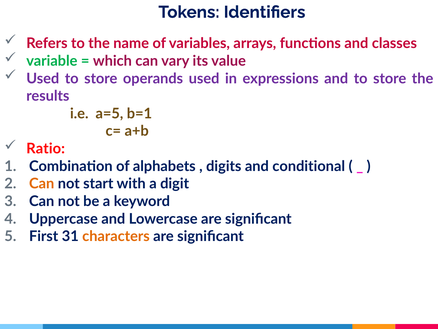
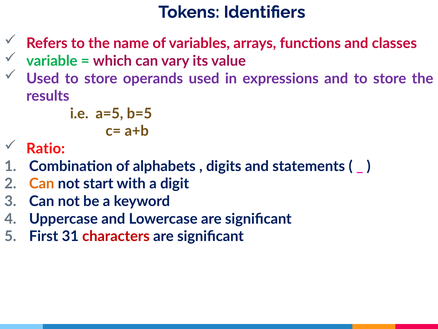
b=1: b=1 -> b=5 (139, 113)
conditional: conditional -> statements (309, 166)
characters colour: orange -> red (116, 236)
